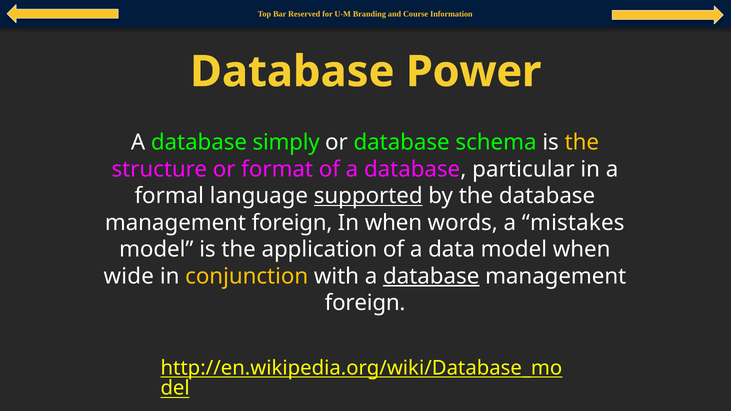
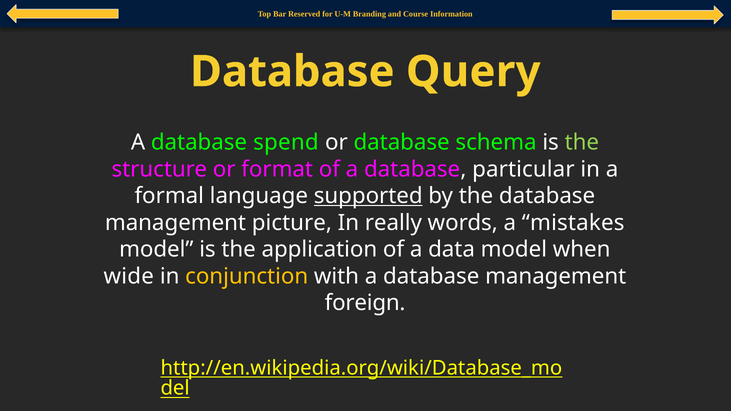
Power: Power -> Query (473, 72)
simply: simply -> spend (286, 142)
the colour: yellow -> light green (582, 142)
foreign: foreign -> picture (292, 223)
In when: when -> really (393, 223)
database underline: present -> none (431, 276)
